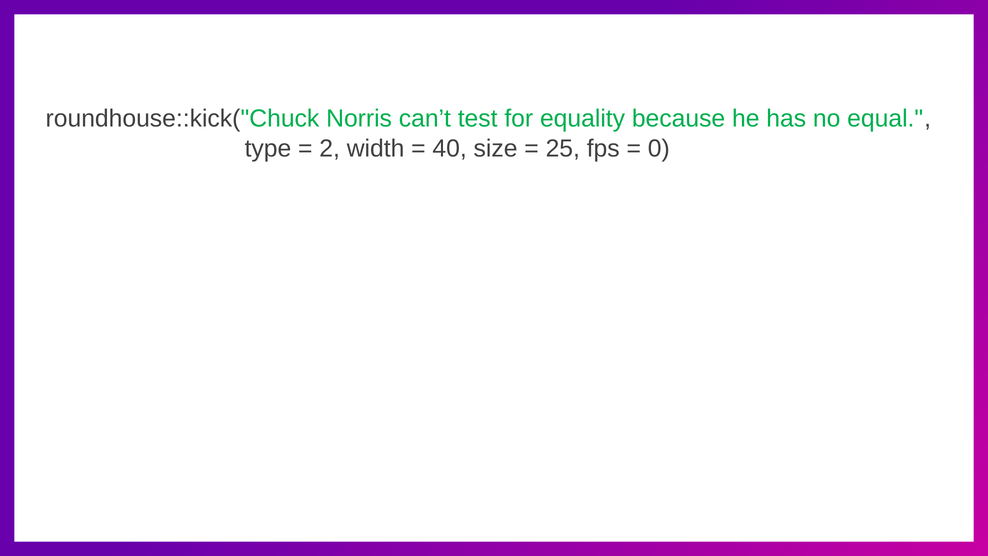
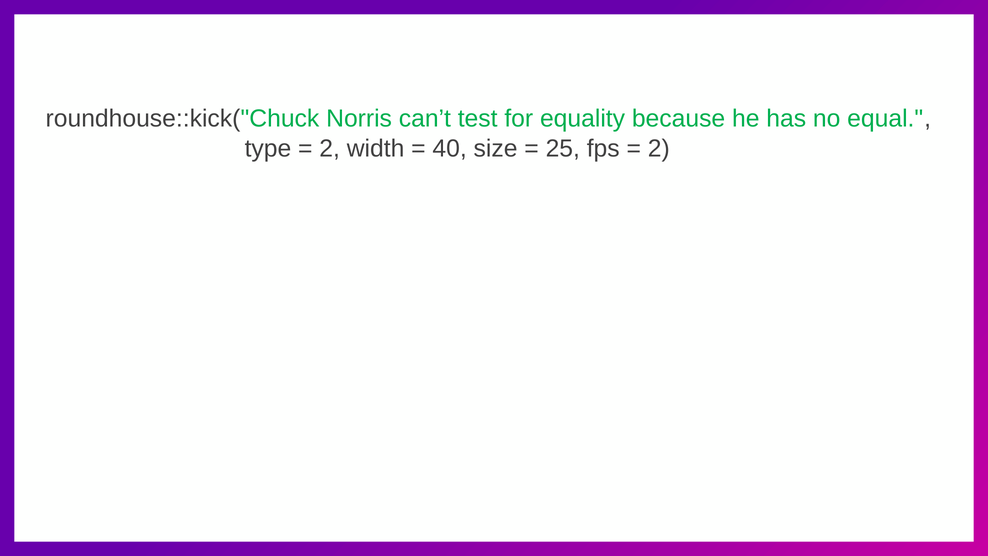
0: 0 -> 2 (659, 148)
